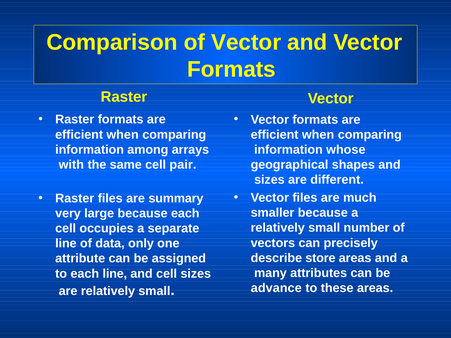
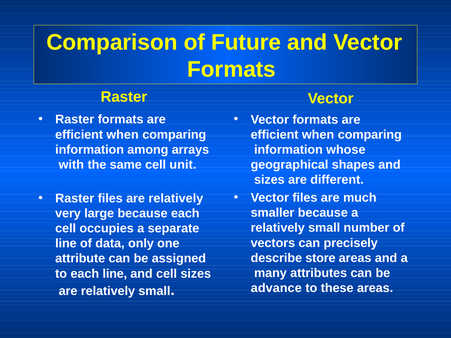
of Vector: Vector -> Future (246, 43)
pair: pair -> unit (183, 165)
files are summary: summary -> relatively (176, 199)
